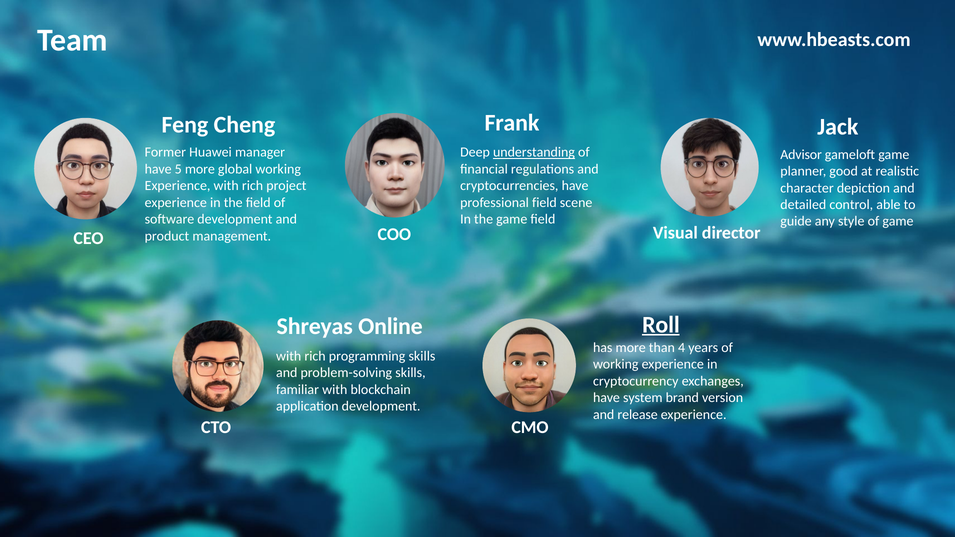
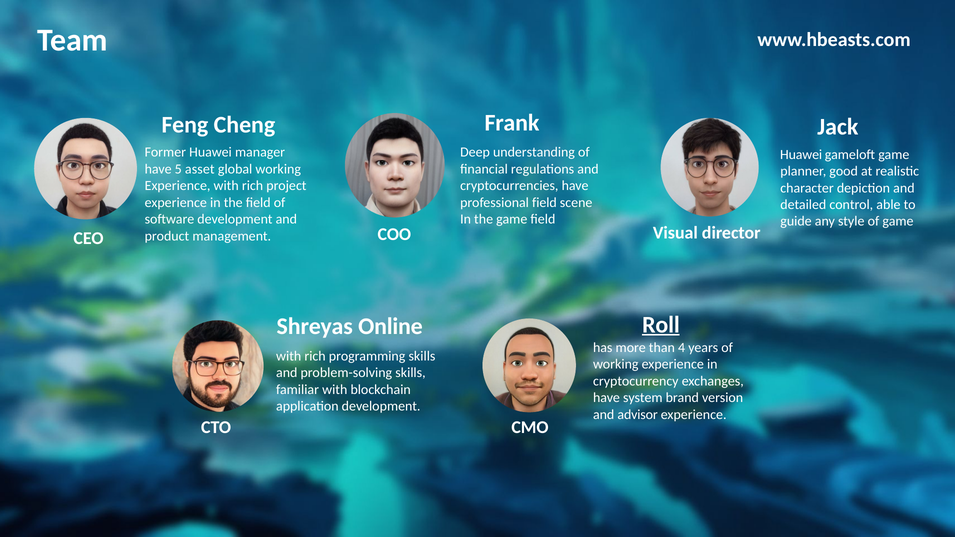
understanding underline: present -> none (534, 152)
Advisor: Advisor -> Huawei (801, 155)
5 more: more -> asset (200, 169)
release: release -> advisor (638, 415)
